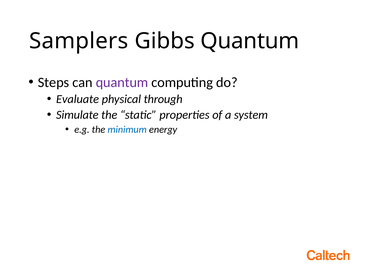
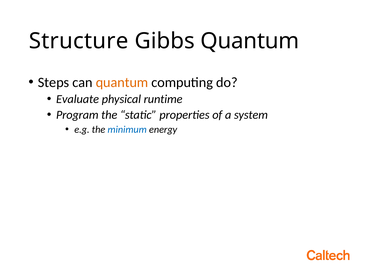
Samplers: Samplers -> Structure (79, 41)
quantum colour: purple -> orange (122, 82)
through: through -> runtime (163, 99)
Simulate: Simulate -> Program (77, 115)
